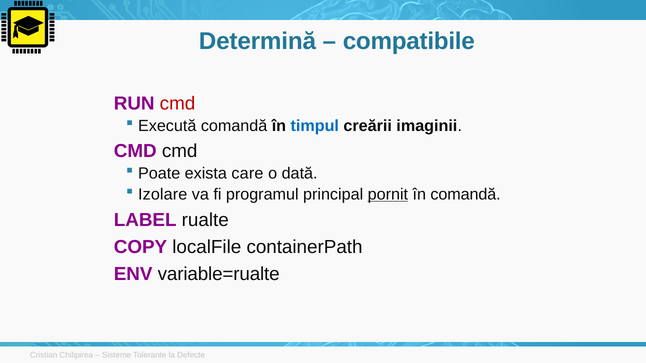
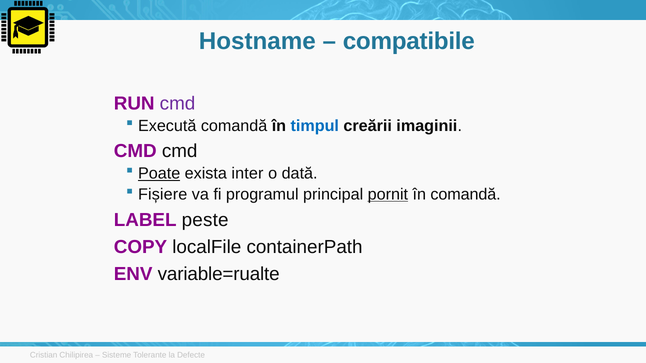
Determină: Determină -> Hostname (257, 41)
cmd colour: red -> purple (178, 104)
Poate underline: none -> present (159, 174)
care: care -> inter (247, 174)
Izolare: Izolare -> Fișiere (163, 194)
rualte: rualte -> peste (205, 220)
